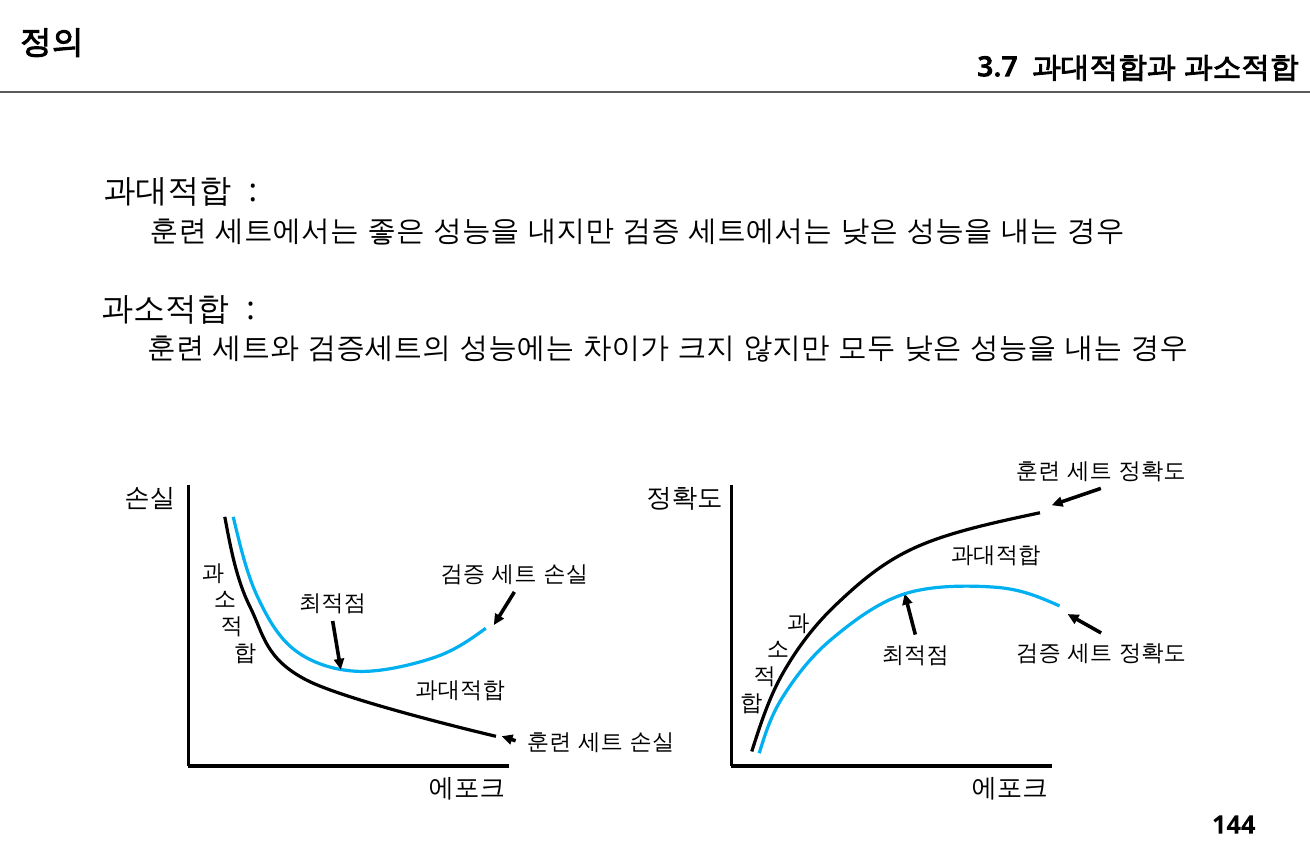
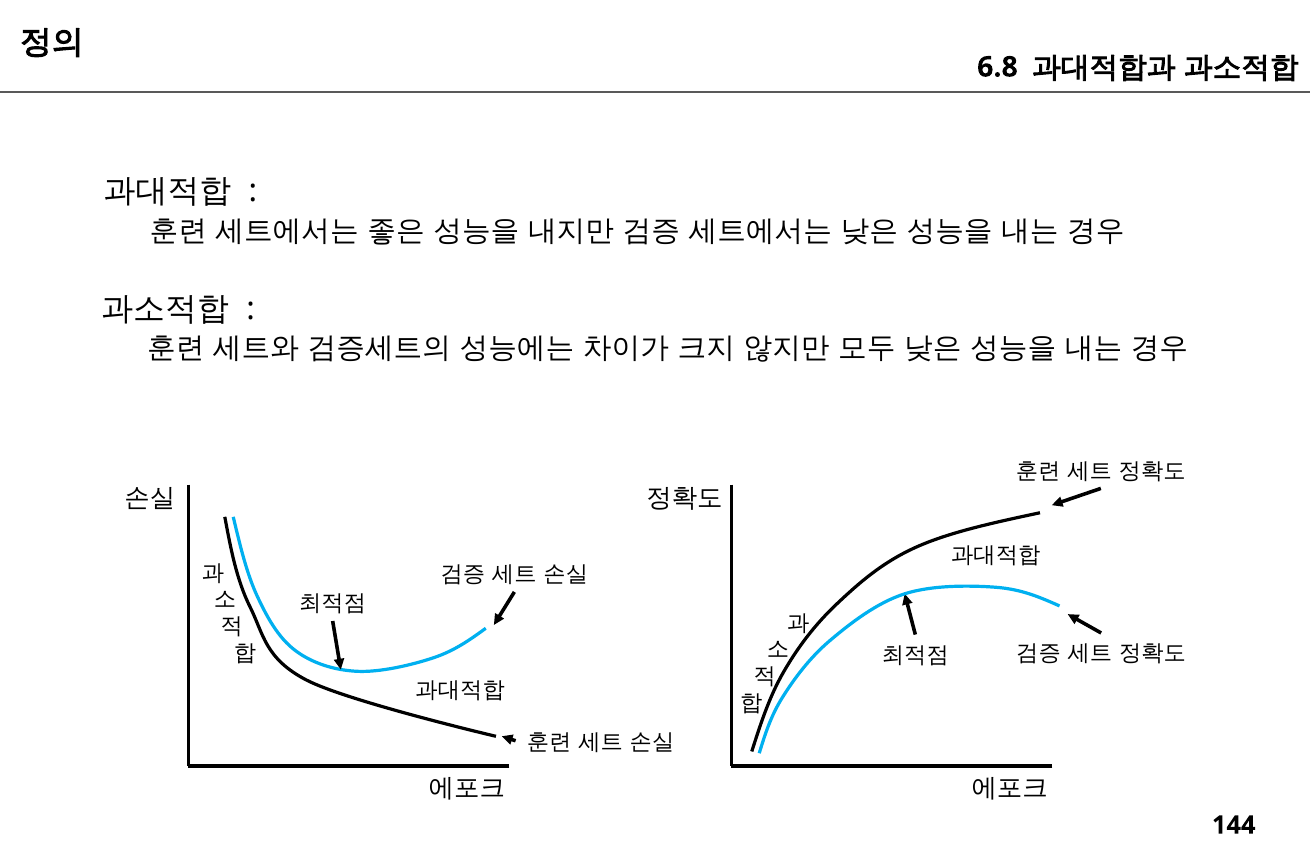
3.7: 3.7 -> 6.8 (997, 67)
